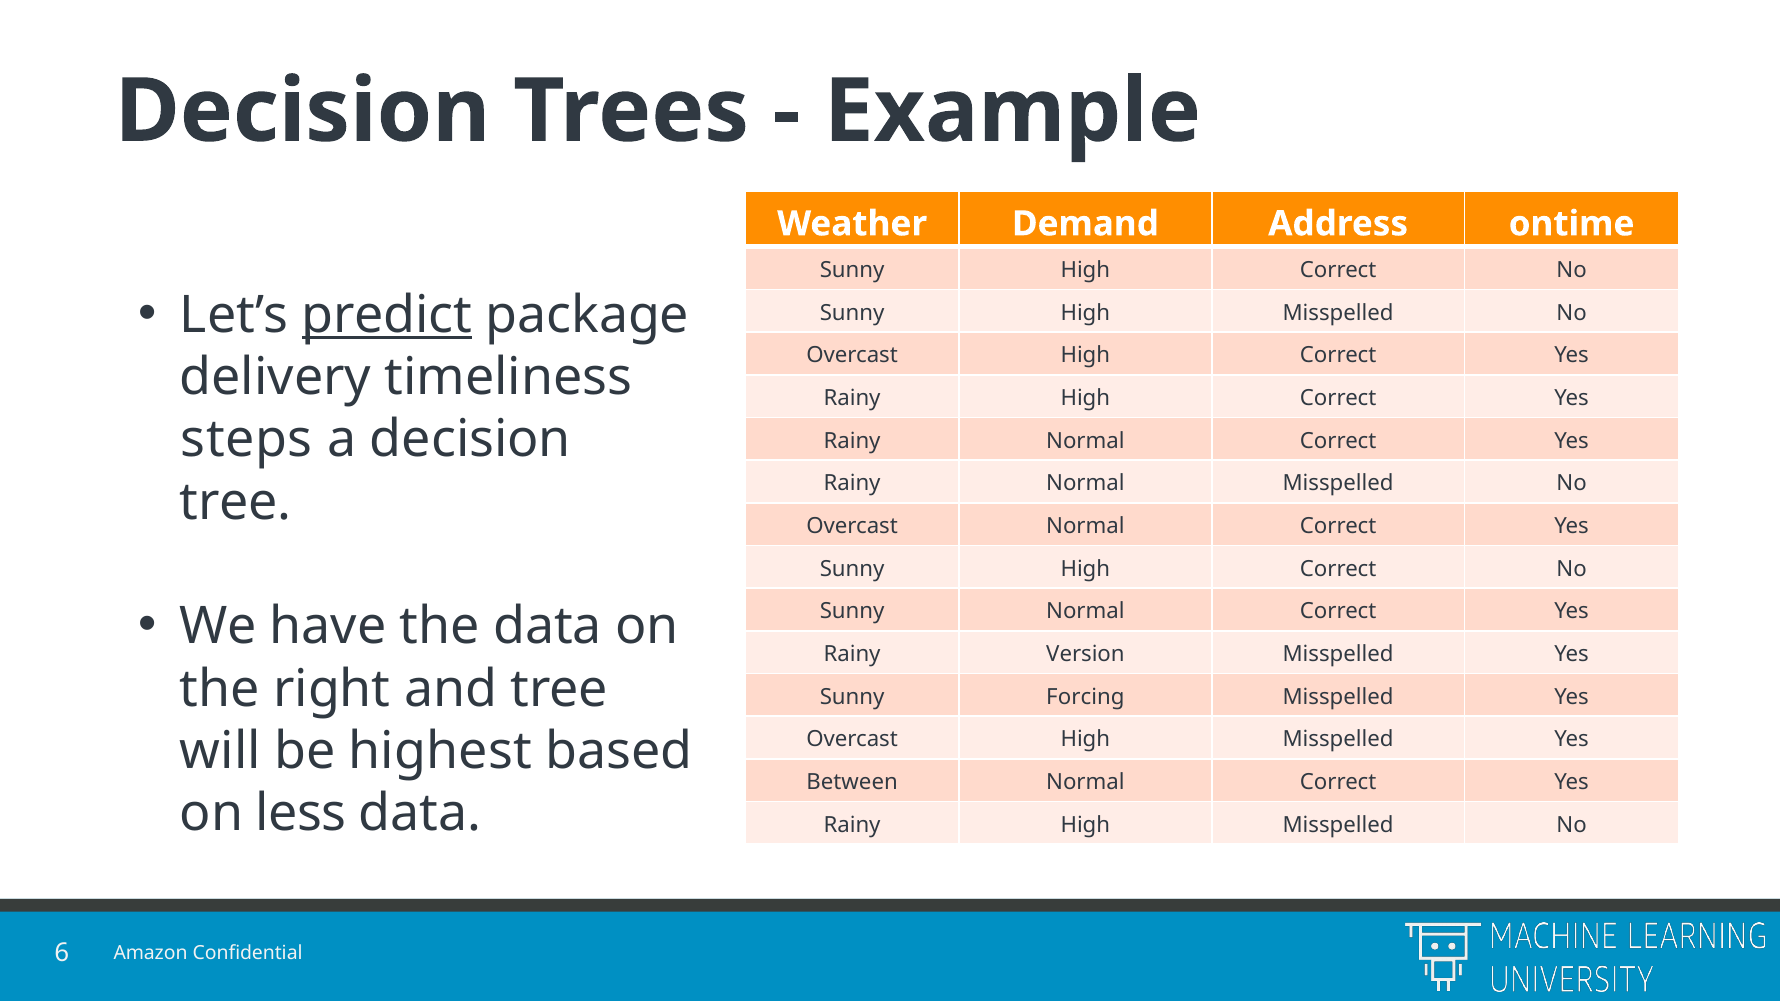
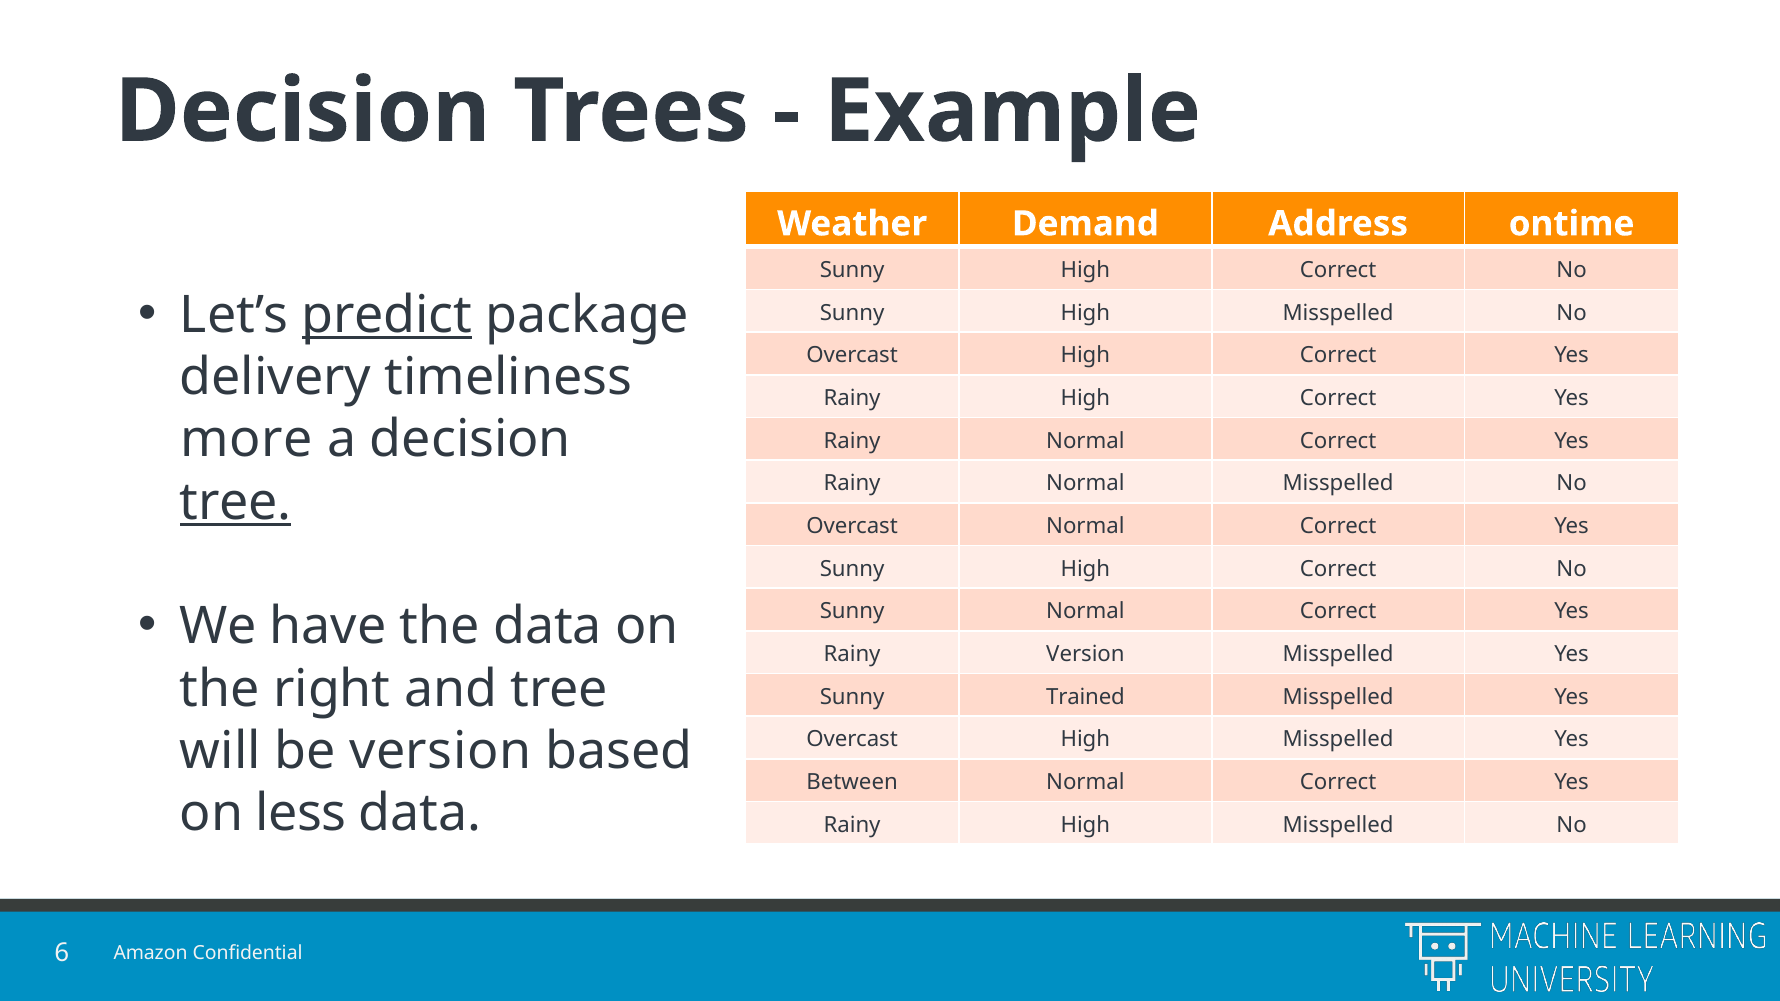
steps: steps -> more (247, 440)
tree underline: none -> present (236, 502)
Forcing: Forcing -> Trained (1085, 697)
be highest: highest -> version (440, 752)
